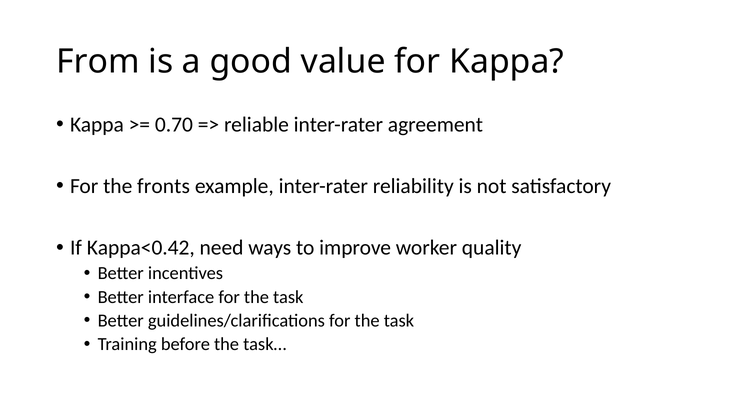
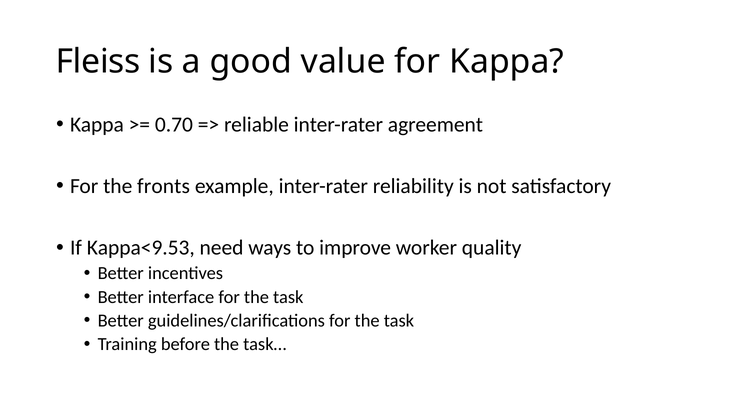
From: From -> Fleiss (98, 62)
Kappa<0.42: Kappa<0.42 -> Kappa<9.53 (141, 248)
